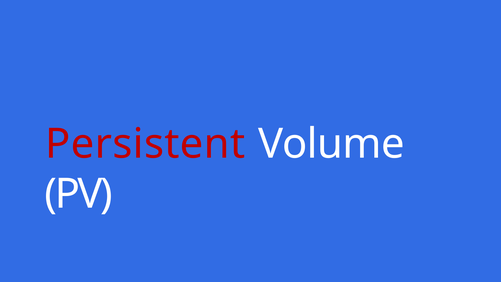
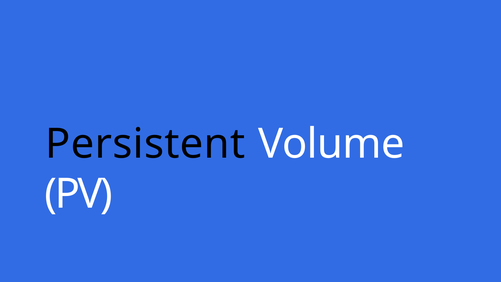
Persistent colour: red -> black (145, 144)
